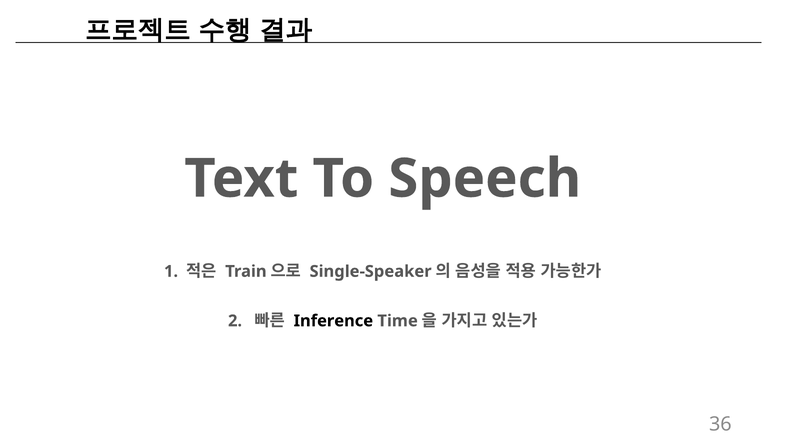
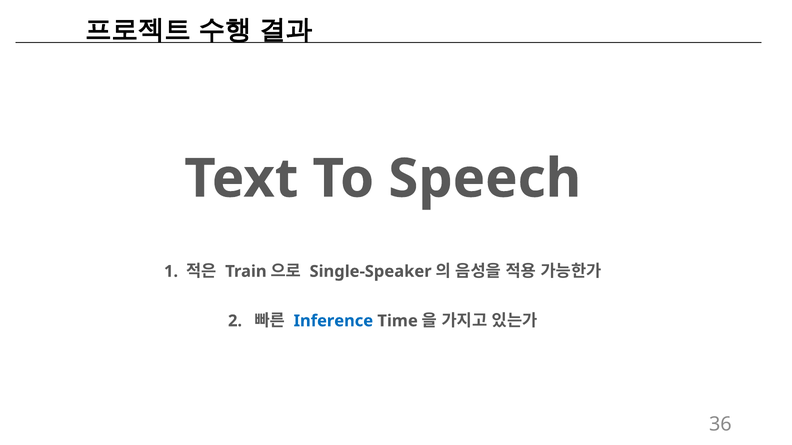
Inference colour: black -> blue (333, 321)
